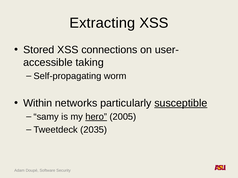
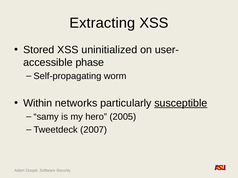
connections: connections -> uninitialized (109, 50)
taking: taking -> phase (90, 63)
hero underline: present -> none (96, 117)
2035: 2035 -> 2007 (94, 130)
